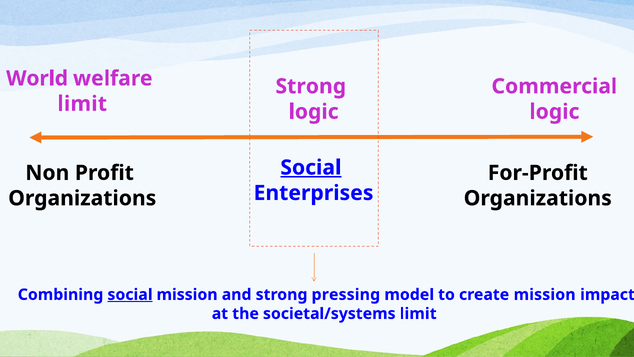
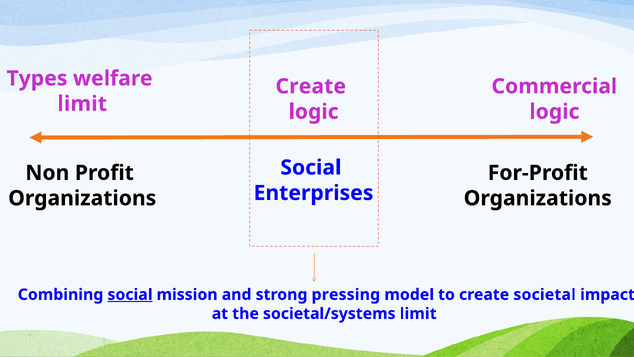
World: World -> Types (37, 78)
Strong: Strong -> Create (311, 86)
Social underline: present -> none (311, 167)
create mission: mission -> societal (545, 294)
